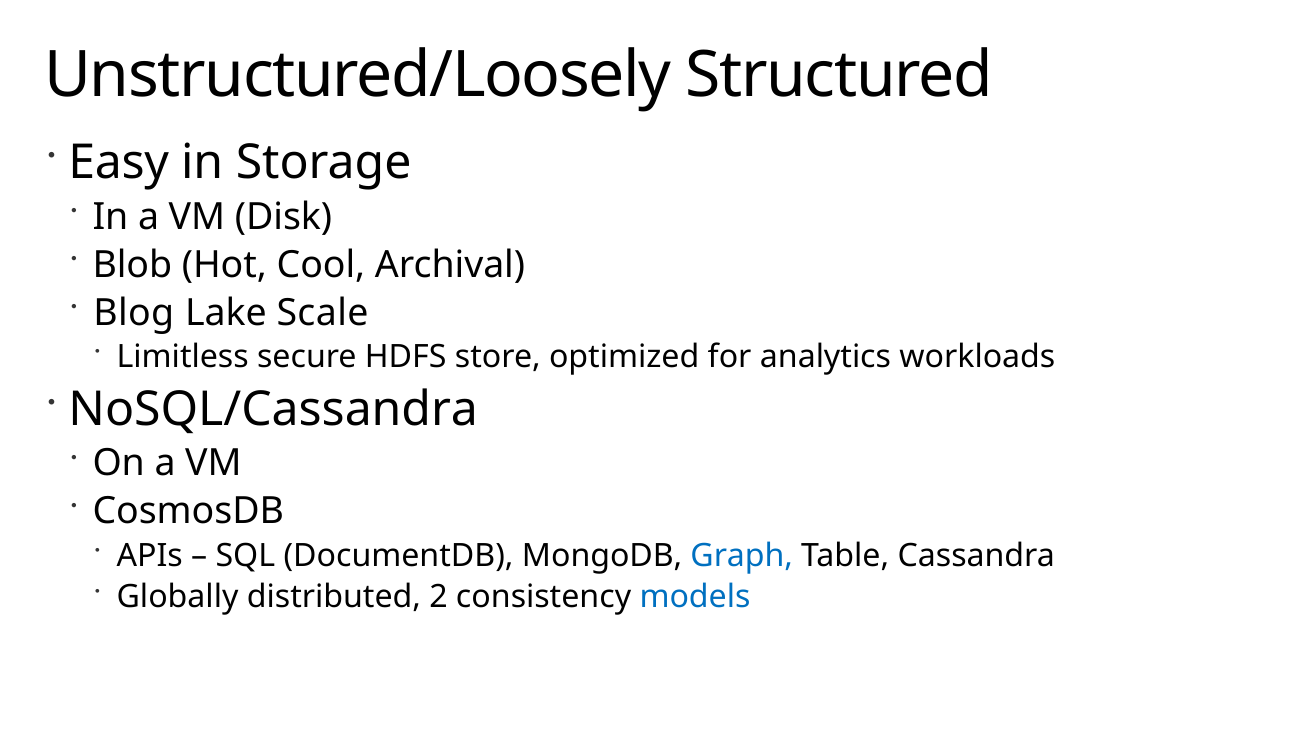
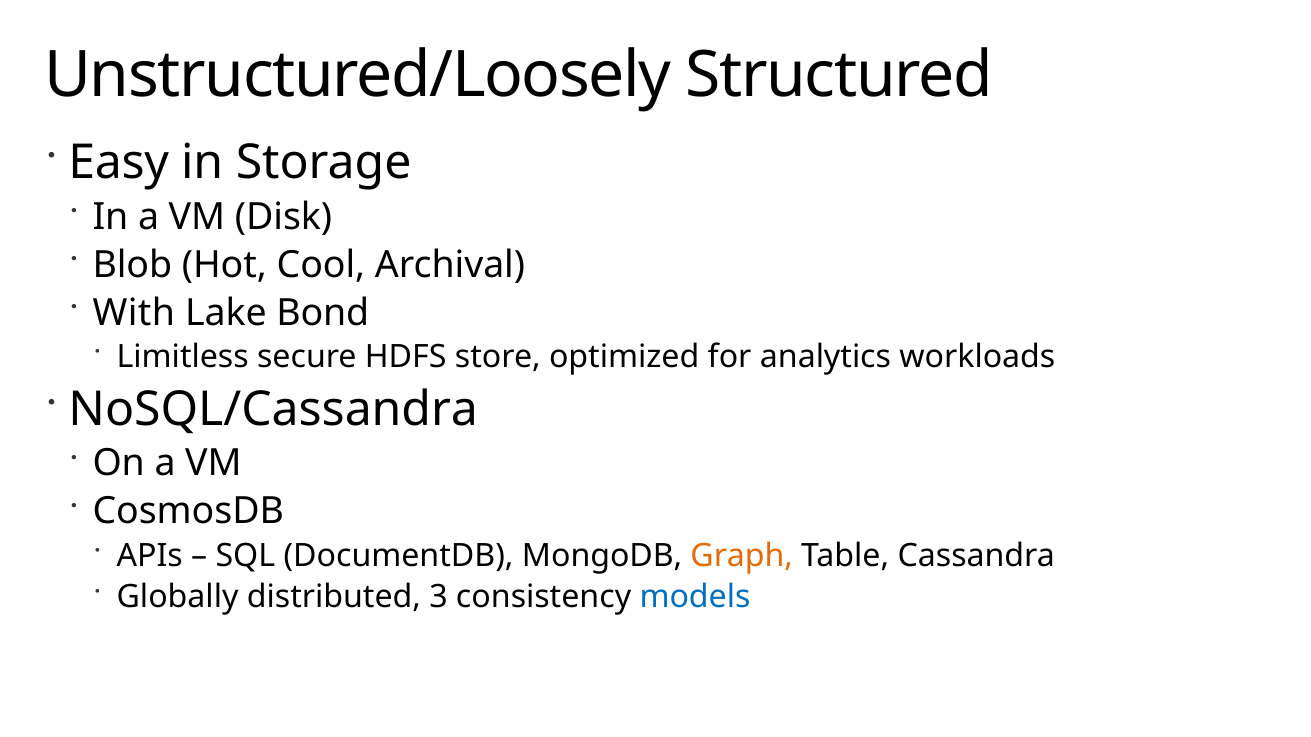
Blog: Blog -> With (134, 313)
Scale: Scale -> Bond (323, 313)
Graph colour: blue -> orange (742, 556)
2: 2 -> 3 (438, 597)
